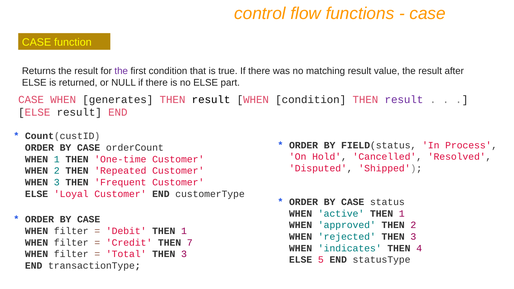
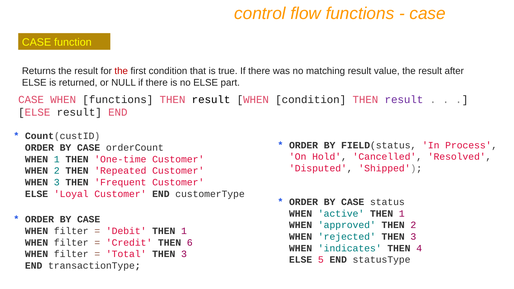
the colour: purple -> red (121, 71)
WHEN generates: generates -> functions (118, 100)
7: 7 -> 6 (190, 243)
